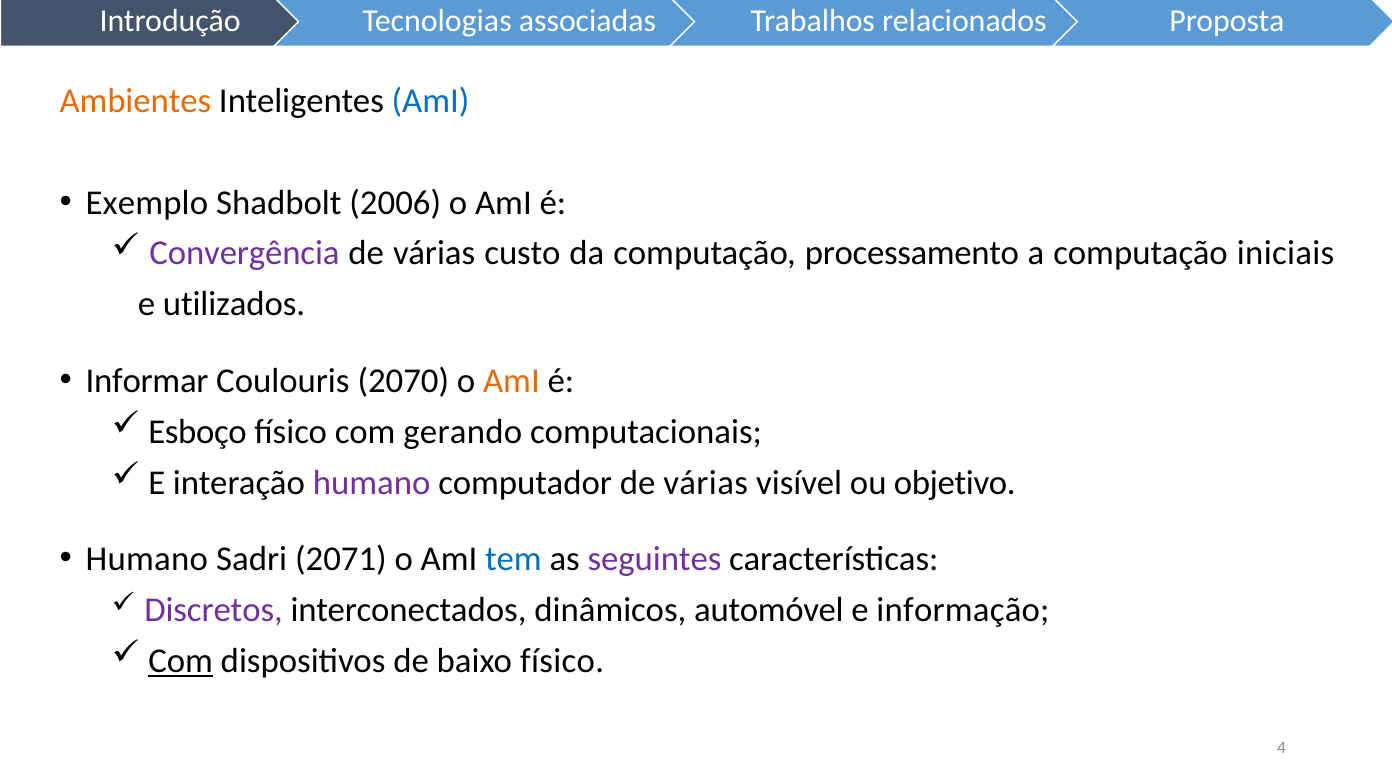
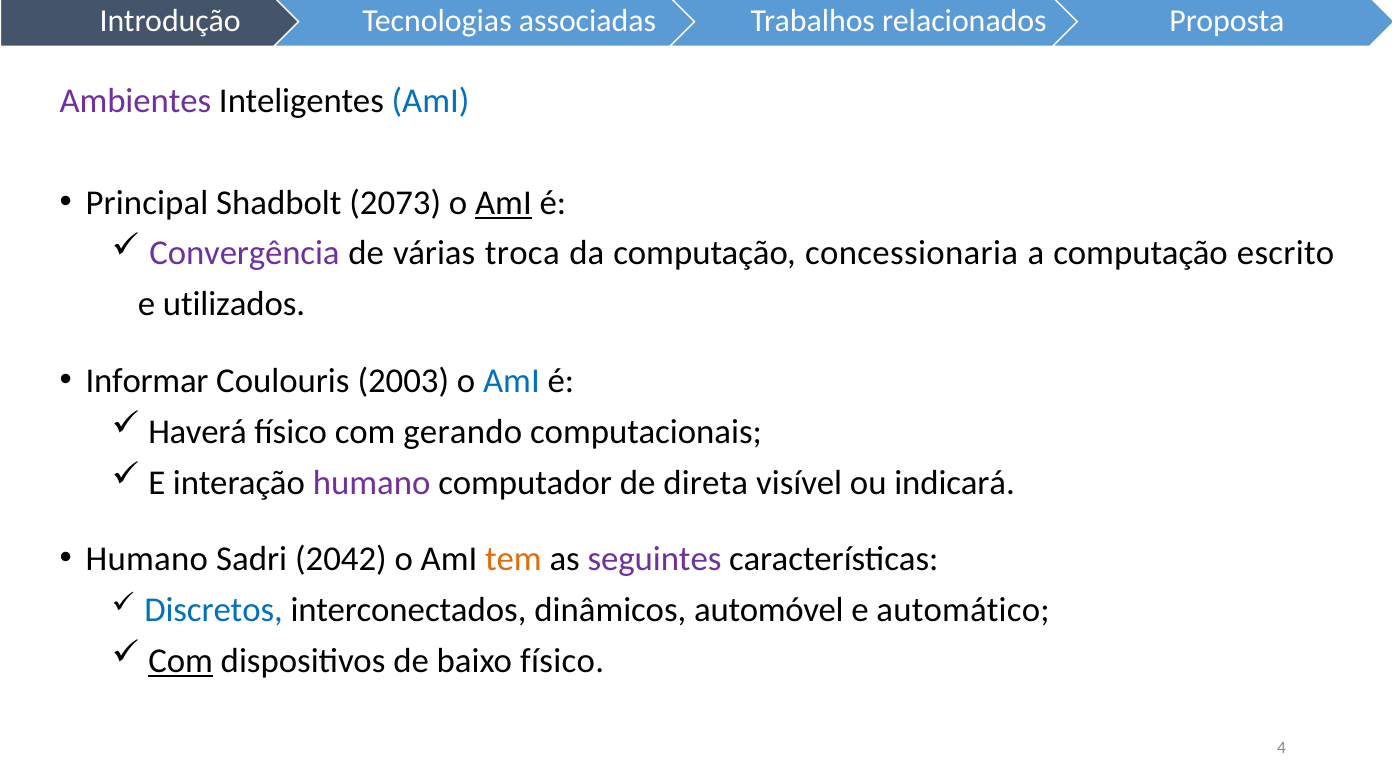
Ambientes colour: orange -> purple (135, 101)
Exemplo: Exemplo -> Principal (147, 203)
2006: 2006 -> 2073 (395, 203)
AmI underline: none -> present (503, 203)
custo: custo -> troca (522, 253)
processamento: processamento -> concessionaria (912, 253)
iniciais: iniciais -> escrito (1286, 253)
2070: 2070 -> 2003 (403, 381)
AmI colour: orange -> blue (511, 381)
Esboço: Esboço -> Haverá (198, 432)
computador de várias: várias -> direta (706, 483)
objetivo: objetivo -> indicará (955, 483)
2071: 2071 -> 2042 (341, 559)
tem colour: blue -> orange (513, 559)
Discretos colour: purple -> blue (213, 610)
informação: informação -> automático (963, 610)
